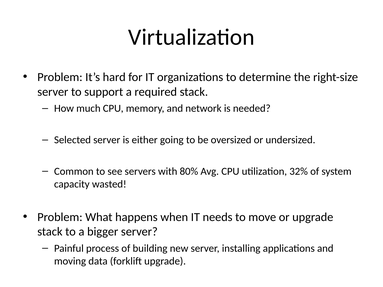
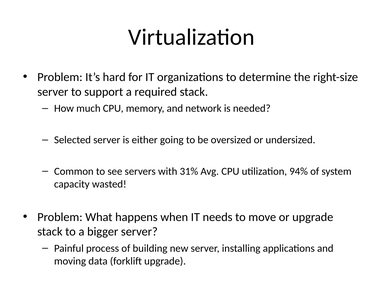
80%: 80% -> 31% (189, 171)
32%: 32% -> 94% (299, 171)
